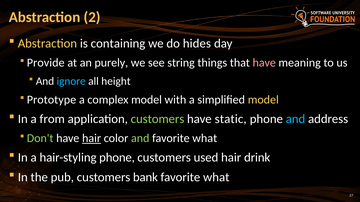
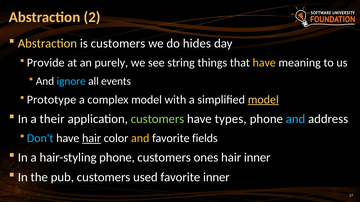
is containing: containing -> customers (118, 44)
have colour: pink -> yellow (264, 63)
height: height -> events (116, 81)
model underline: none -> present (263, 100)
from: from -> their (52, 119)
static: static -> types (231, 119)
Don't colour: light green -> light blue (40, 139)
and colour: light green -> yellow (140, 139)
what: what -> fields (205, 139)
used: used -> ones (206, 158)
hair drink: drink -> inner (257, 158)
bank: bank -> used (145, 178)
what: what -> inner (216, 178)
